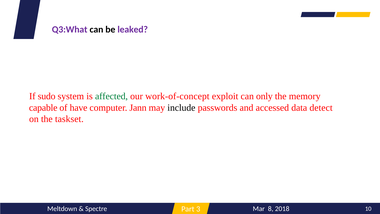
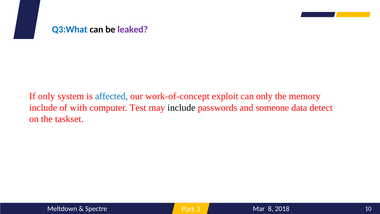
Q3:What colour: purple -> blue (70, 29)
If sudo: sudo -> only (47, 96)
affected colour: green -> blue (111, 96)
capable: capable -> include (43, 108)
have: have -> with (78, 108)
Jann: Jann -> Test (138, 108)
accessed: accessed -> someone (272, 108)
